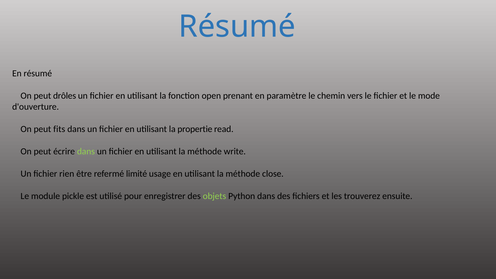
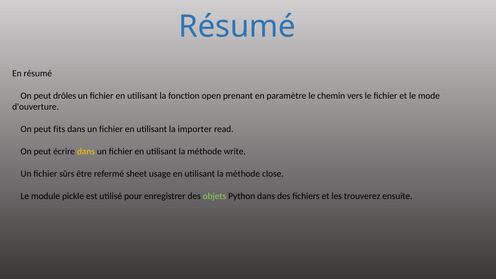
propertie: propertie -> importer (195, 129)
dans colour: light green -> yellow (86, 151)
rien: rien -> sûrs (67, 174)
limité: limité -> sheet (137, 174)
